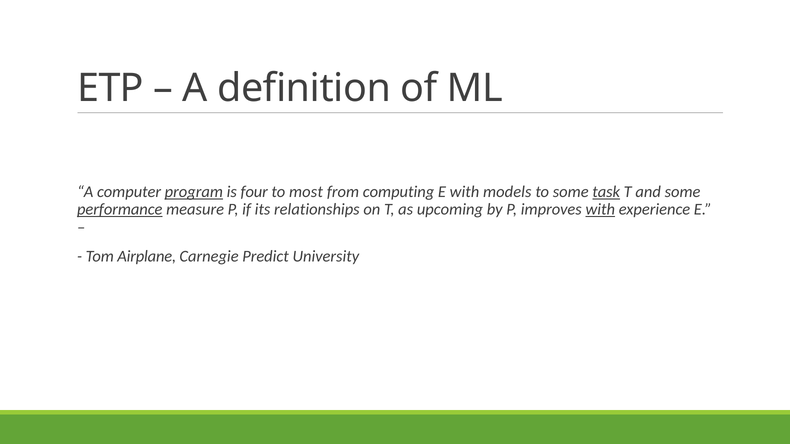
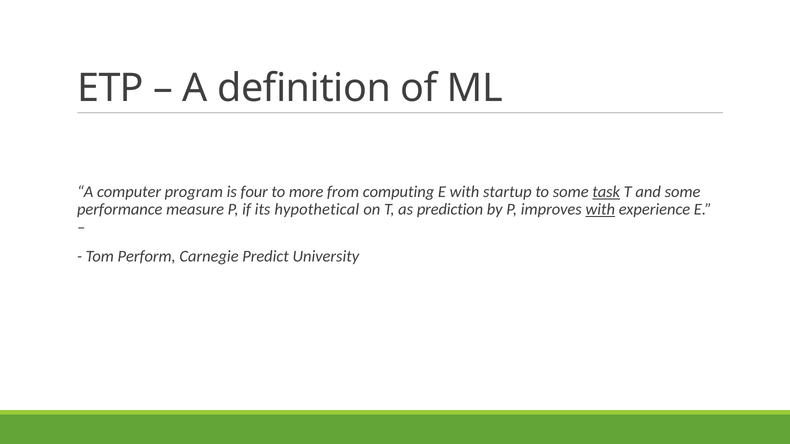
program underline: present -> none (194, 192)
most: most -> more (306, 192)
models: models -> startup (507, 192)
performance underline: present -> none (120, 210)
relationships: relationships -> hypothetical (317, 210)
upcoming: upcoming -> prediction (450, 210)
Airplane: Airplane -> Perform (147, 257)
